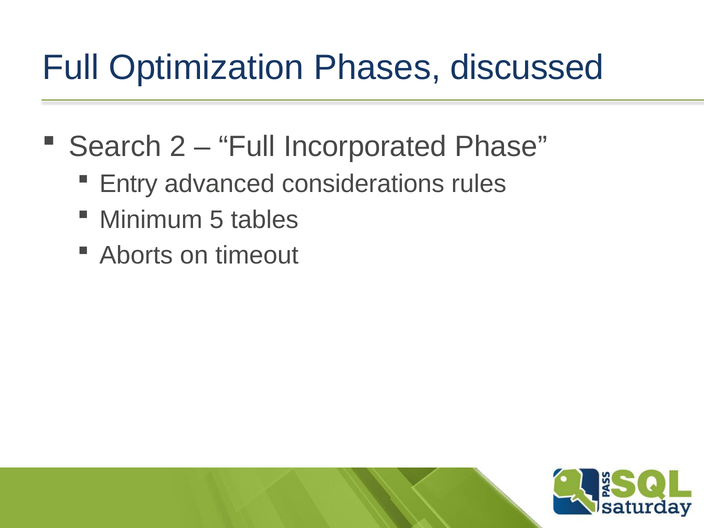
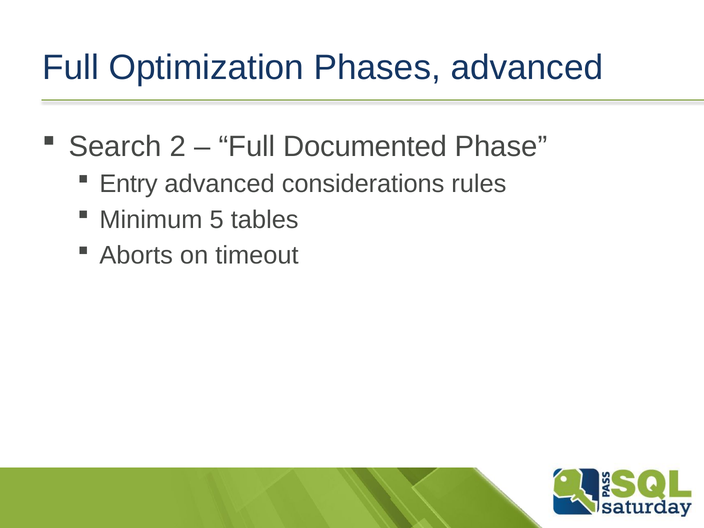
Phases discussed: discussed -> advanced (527, 68)
Incorporated: Incorporated -> Documented (365, 146)
